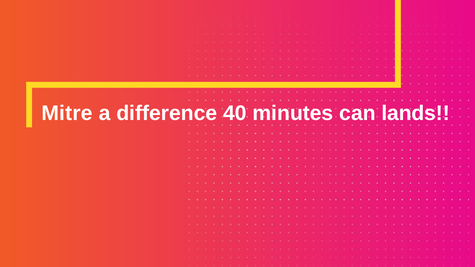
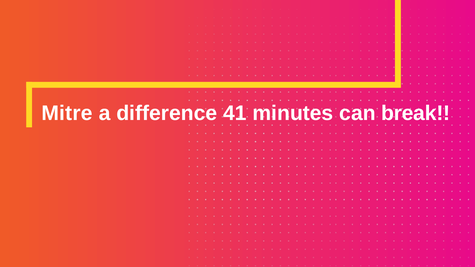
40: 40 -> 41 (235, 113)
lands: lands -> break (416, 113)
